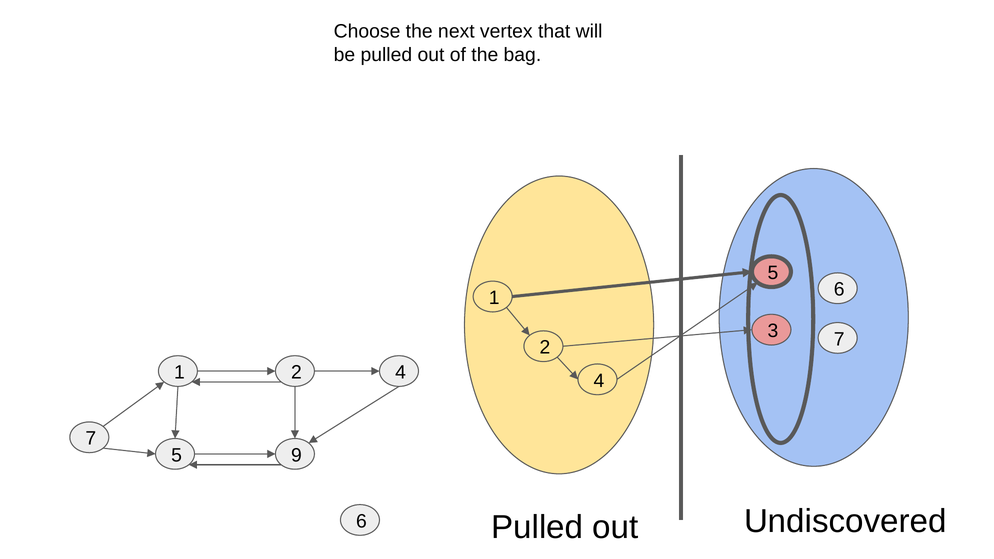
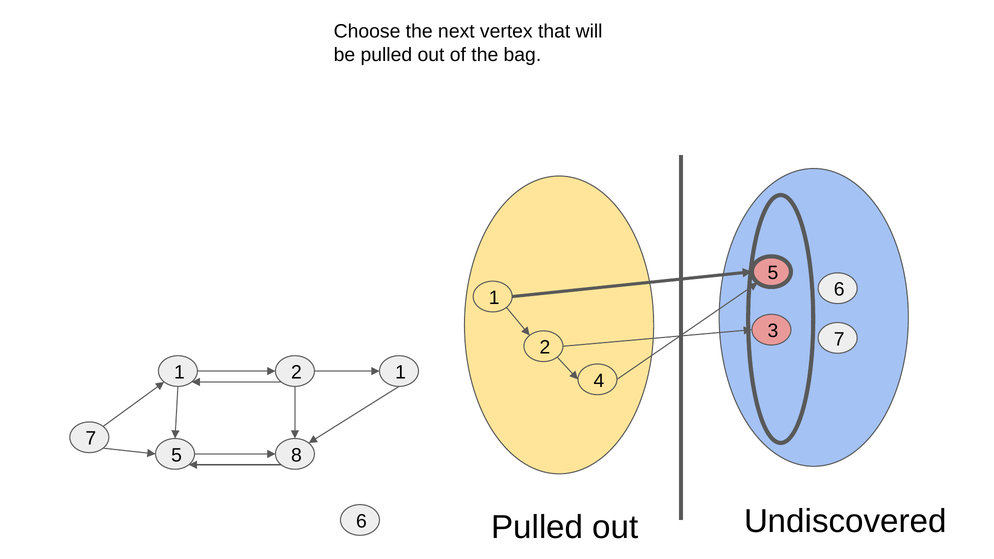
2 4: 4 -> 1 (401, 372)
9: 9 -> 8 (296, 455)
